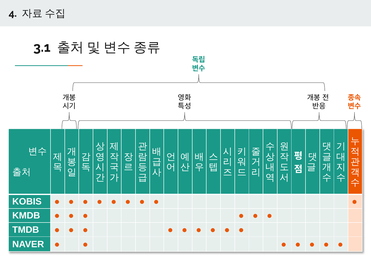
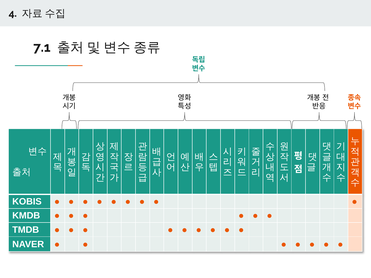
3.1: 3.1 -> 7.1 (42, 47)
